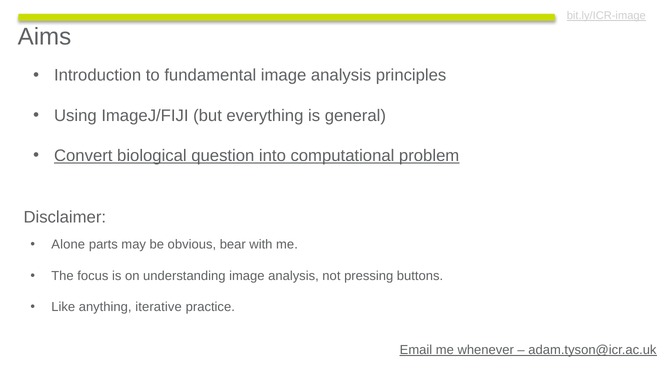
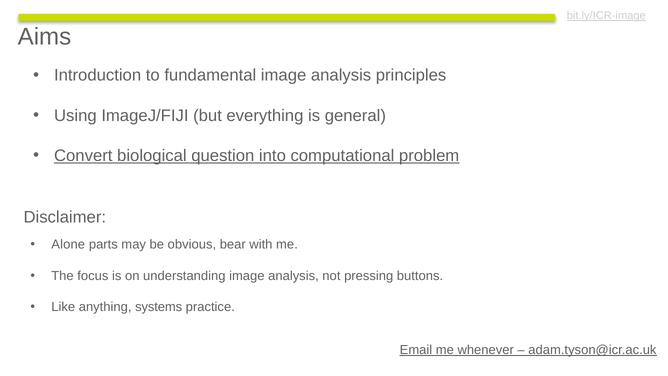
iterative: iterative -> systems (159, 307)
